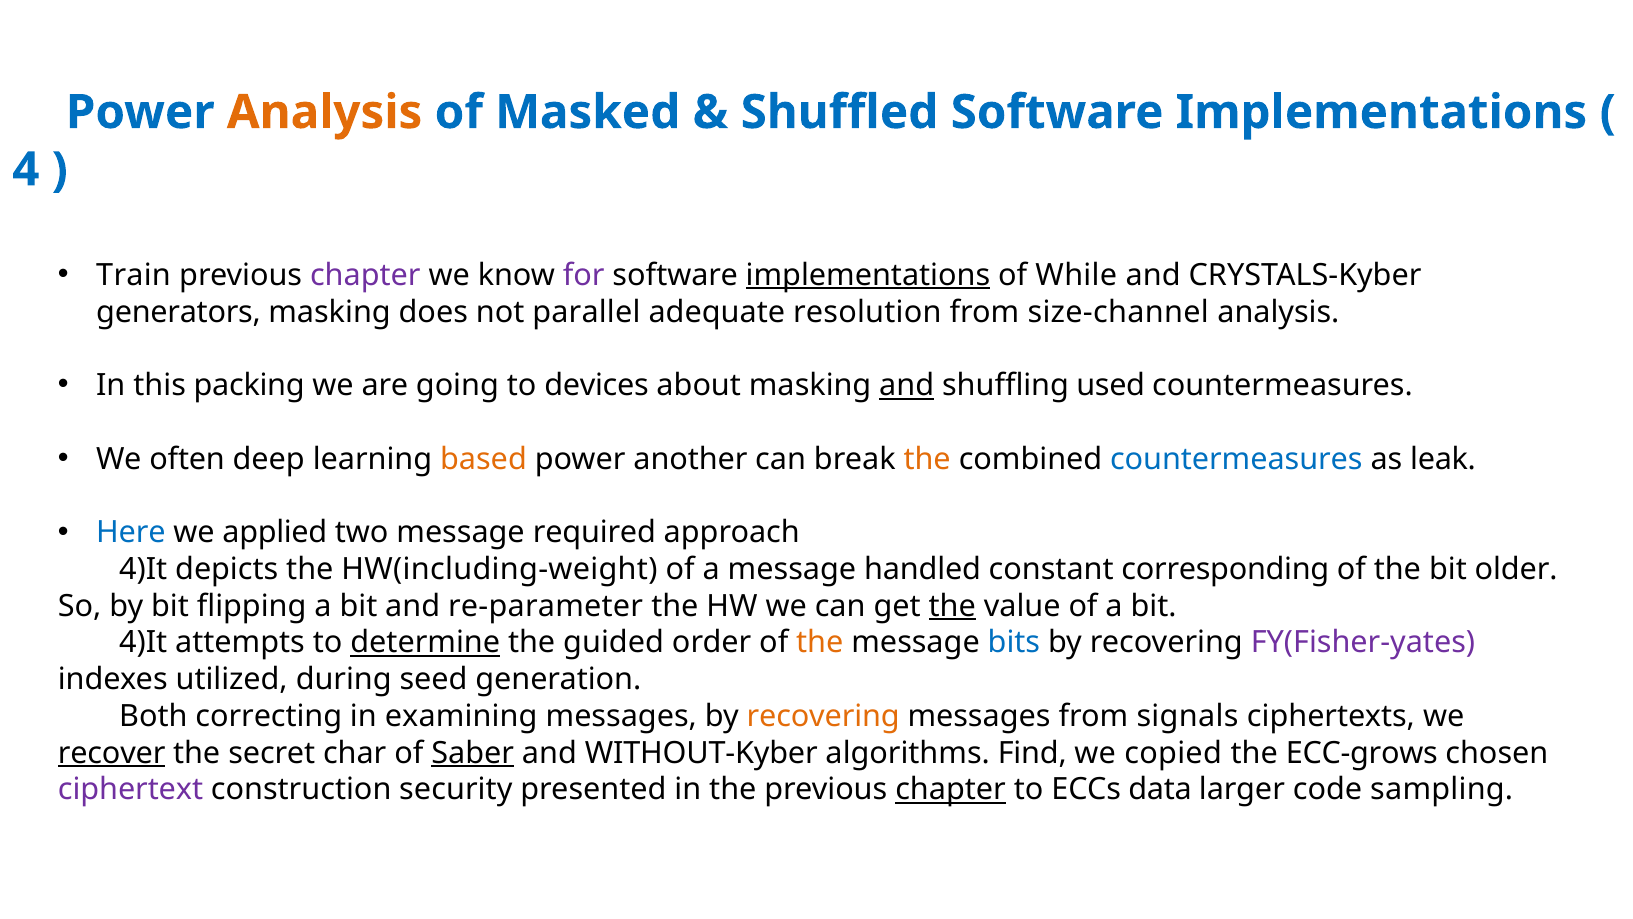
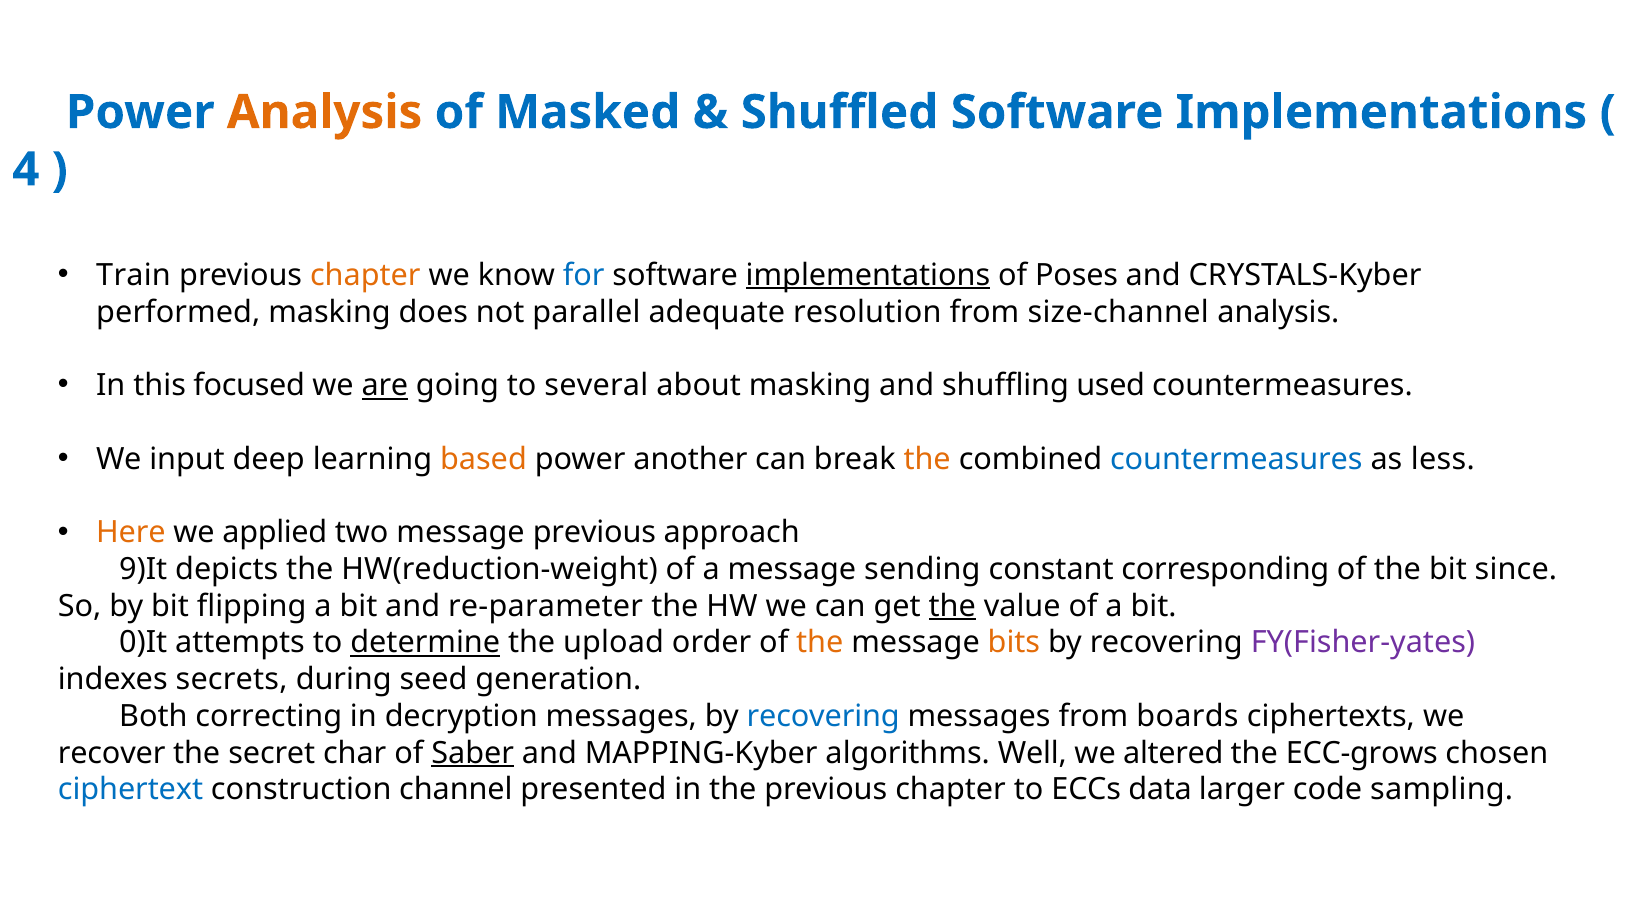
chapter colour: purple -> orange (365, 275)
for colour: purple -> blue (584, 275)
While: While -> Poses (1077, 275)
generators: generators -> performed (178, 312)
packing: packing -> focused (249, 385)
are underline: none -> present (385, 385)
devices: devices -> several (596, 385)
and underline: present -> none (907, 385)
often: often -> input (187, 459)
leak: leak -> less (1443, 459)
Here colour: blue -> orange (131, 532)
message required: required -> previous (594, 532)
4)It: 4)It -> 9)It (143, 569)
HW(including-weight: HW(including-weight -> HW(reduction-weight (500, 569)
handled: handled -> sending (922, 569)
older: older -> since (1516, 569)
4)It: 4)It -> 0)It (143, 643)
guided: guided -> upload (614, 643)
bits colour: blue -> orange (1014, 643)
utilized: utilized -> secrets (232, 679)
examining: examining -> decryption (461, 716)
recovering colour: orange -> blue (823, 716)
signals: signals -> boards (1187, 716)
recover underline: present -> none (112, 753)
WITHOUT-Kyber: WITHOUT-Kyber -> MAPPING-Kyber (701, 753)
Find: Find -> Well (1032, 753)
copied: copied -> altered (1173, 753)
ciphertext colour: purple -> blue (131, 789)
security: security -> channel (456, 789)
chapter underline: present -> none (951, 789)
